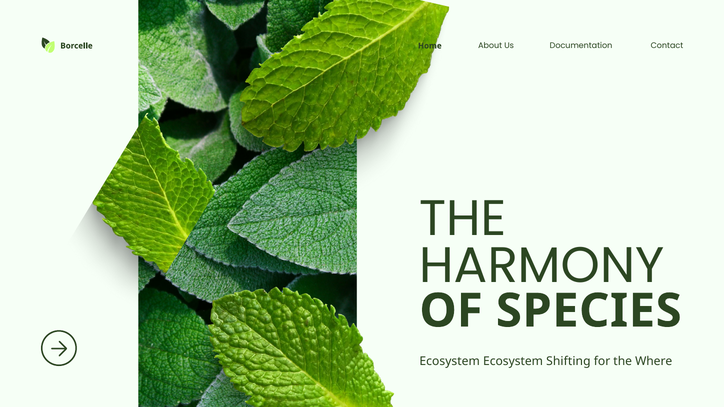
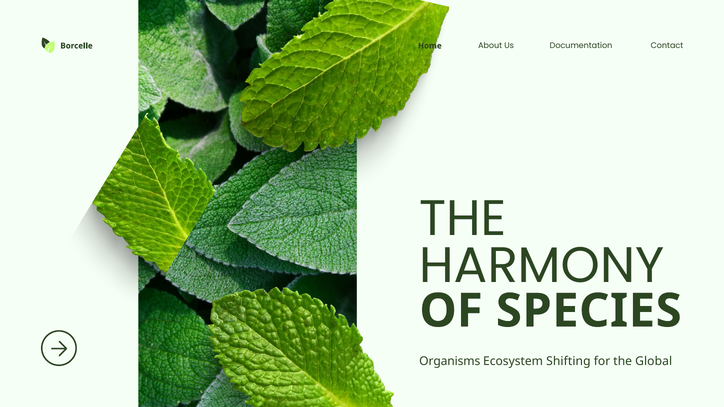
Ecosystem: Ecosystem -> Organisms (450, 361)
Where: Where -> Global (654, 361)
